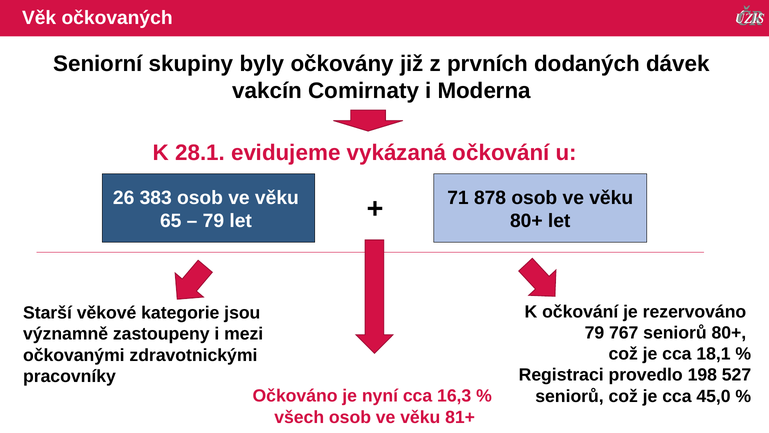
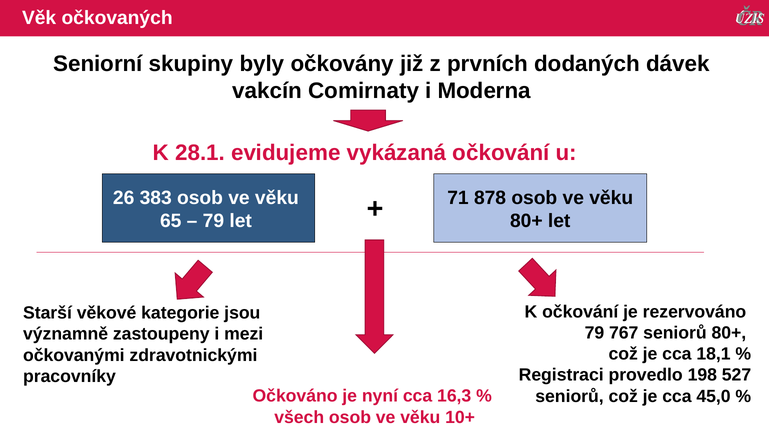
81+: 81+ -> 10+ (460, 417)
